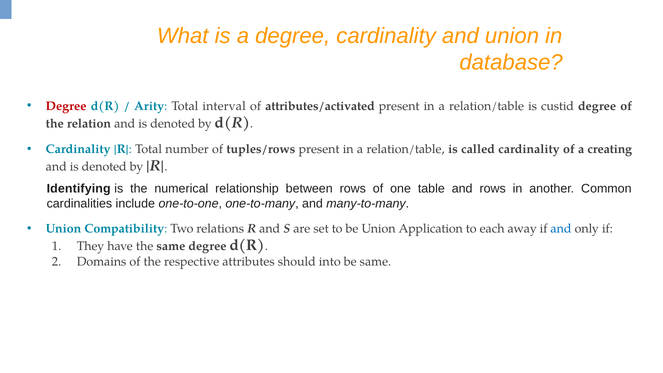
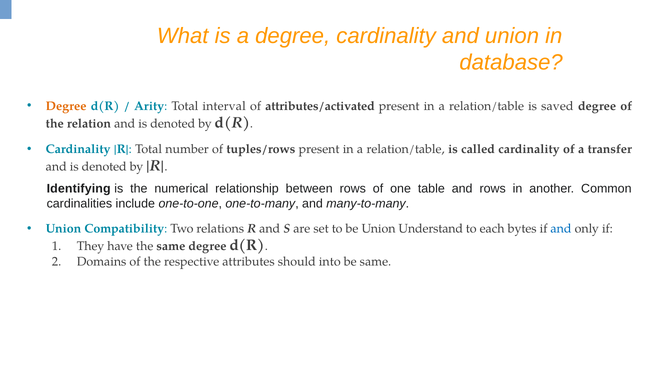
Degree colour: red -> orange (66, 106)
custid: custid -> saved (557, 106)
creating: creating -> transfer (610, 149)
Application: Application -> Understand (431, 229)
away: away -> bytes (522, 229)
